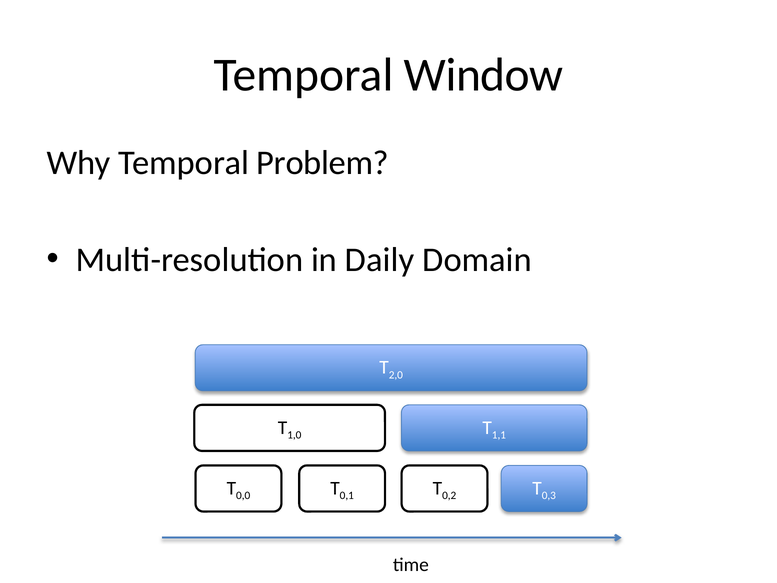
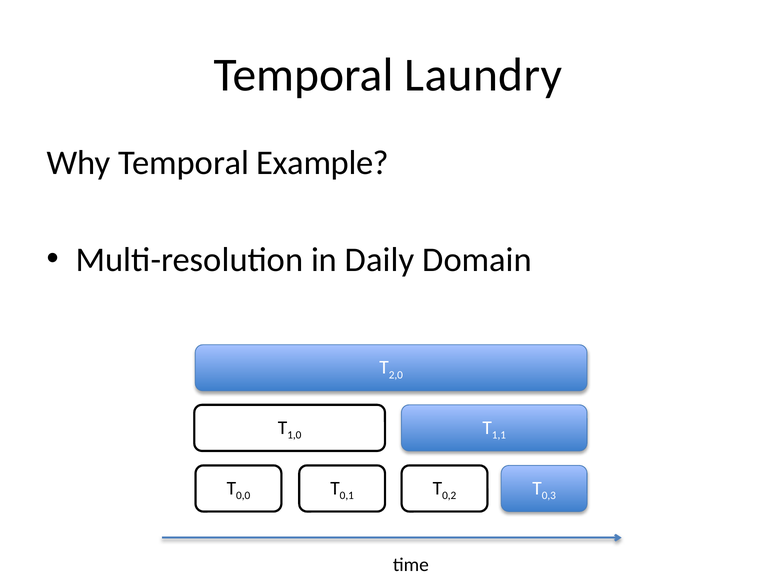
Window: Window -> Laundry (483, 75)
Problem: Problem -> Example (323, 163)
